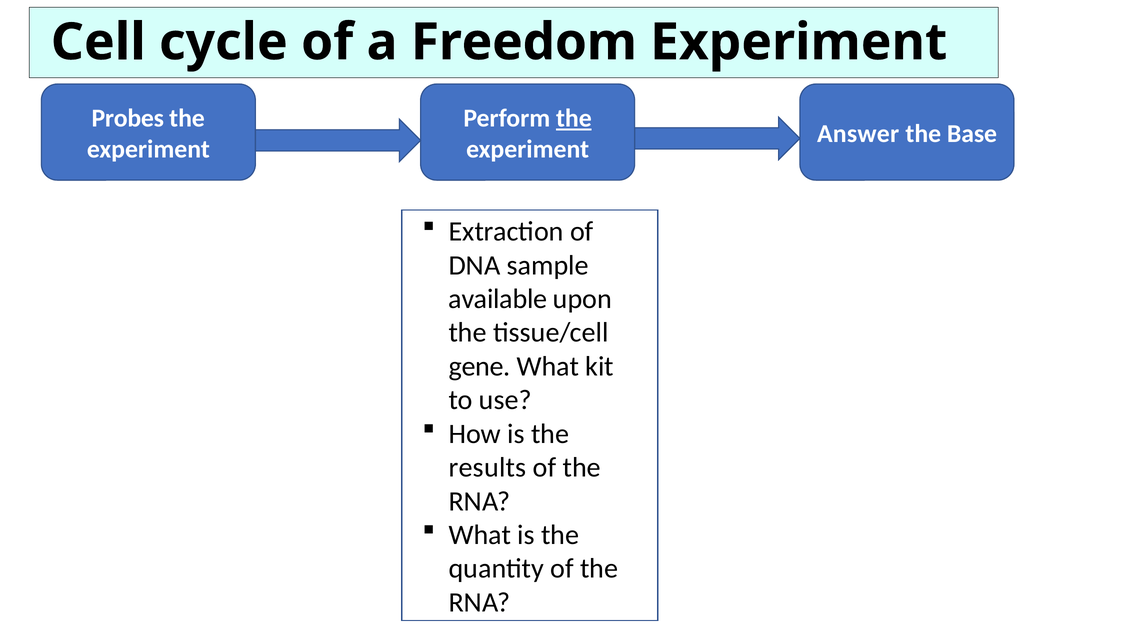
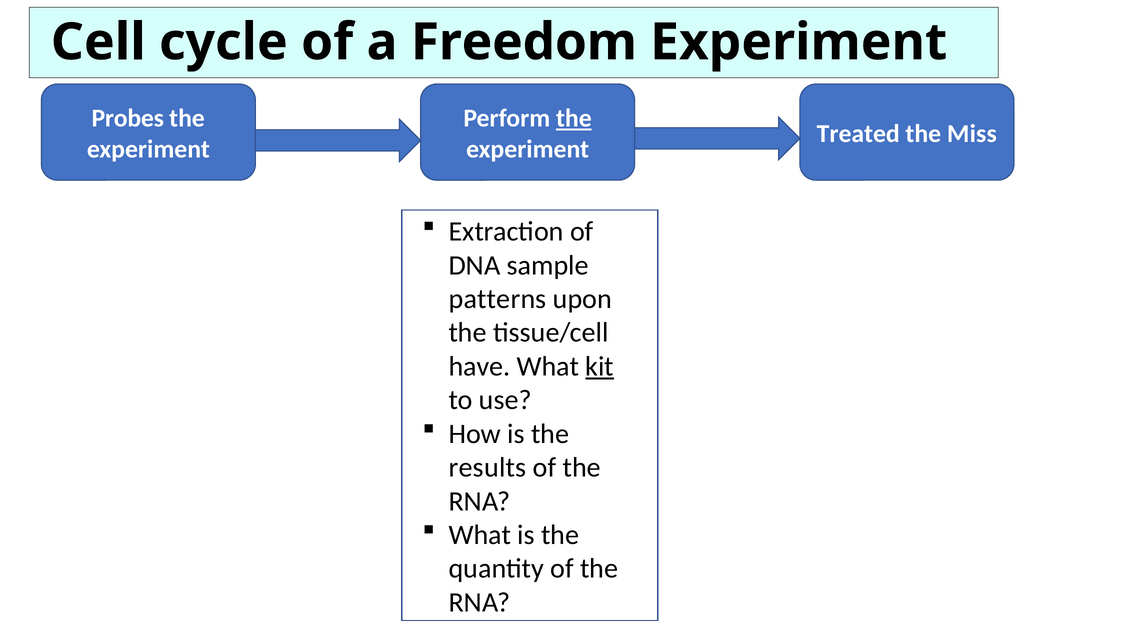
Answer: Answer -> Treated (858, 134)
Base: Base -> Miss (972, 134)
available: available -> patterns (498, 299)
gene: gene -> have (479, 367)
kit underline: none -> present (600, 367)
